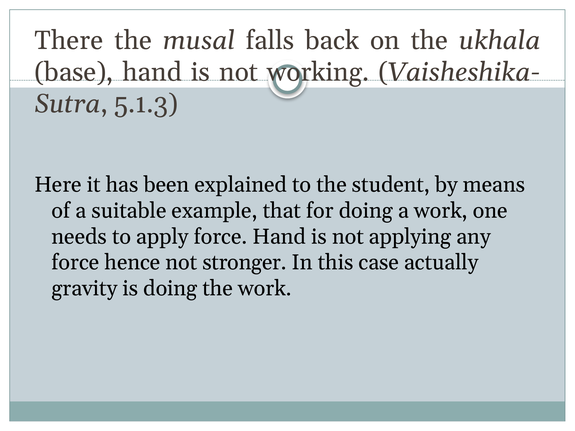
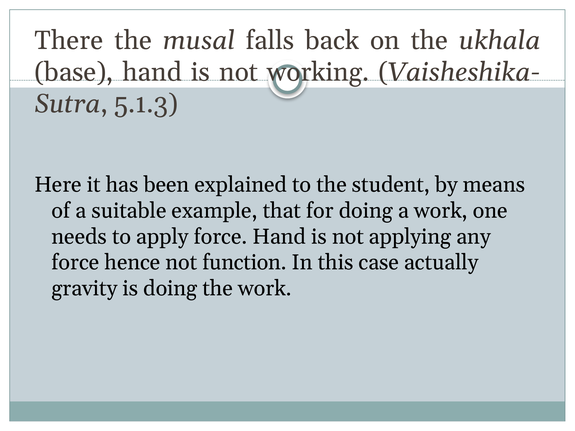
stronger: stronger -> function (244, 263)
